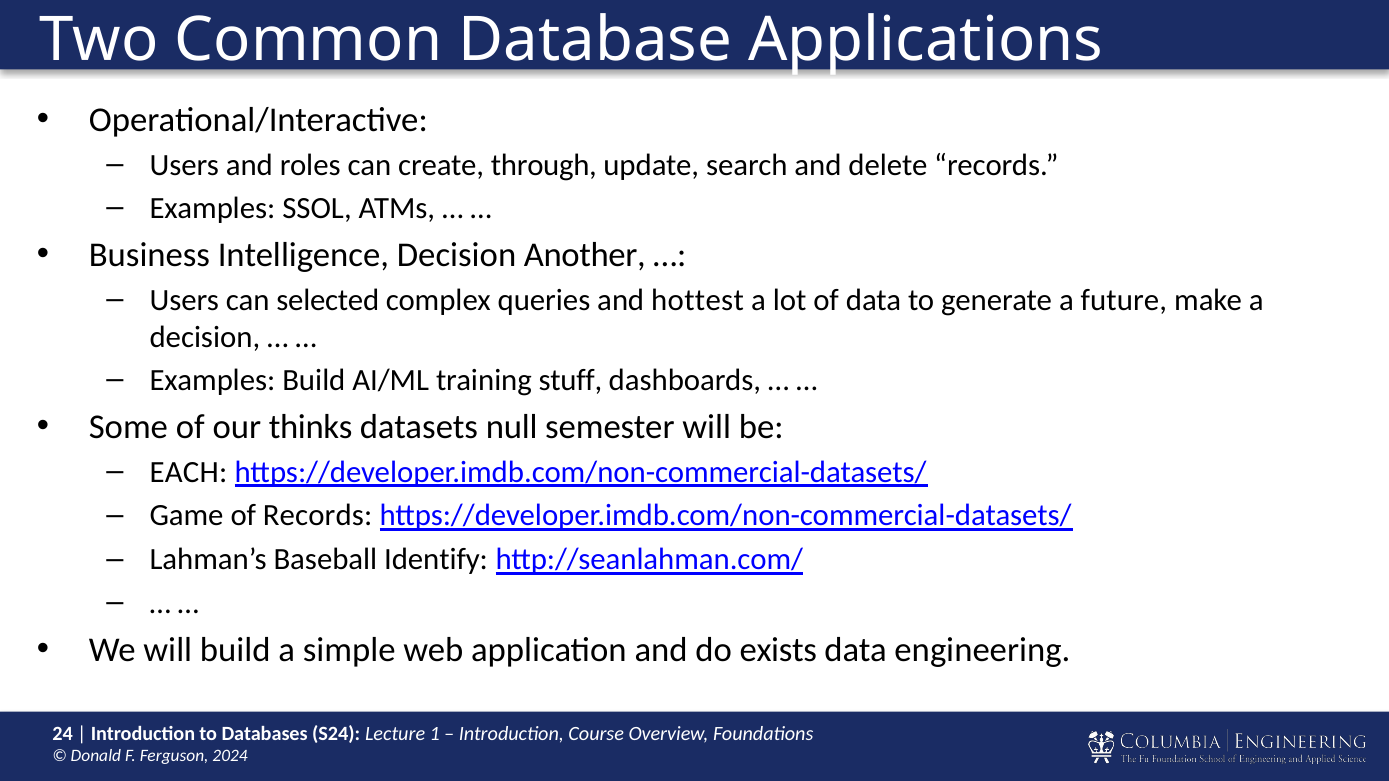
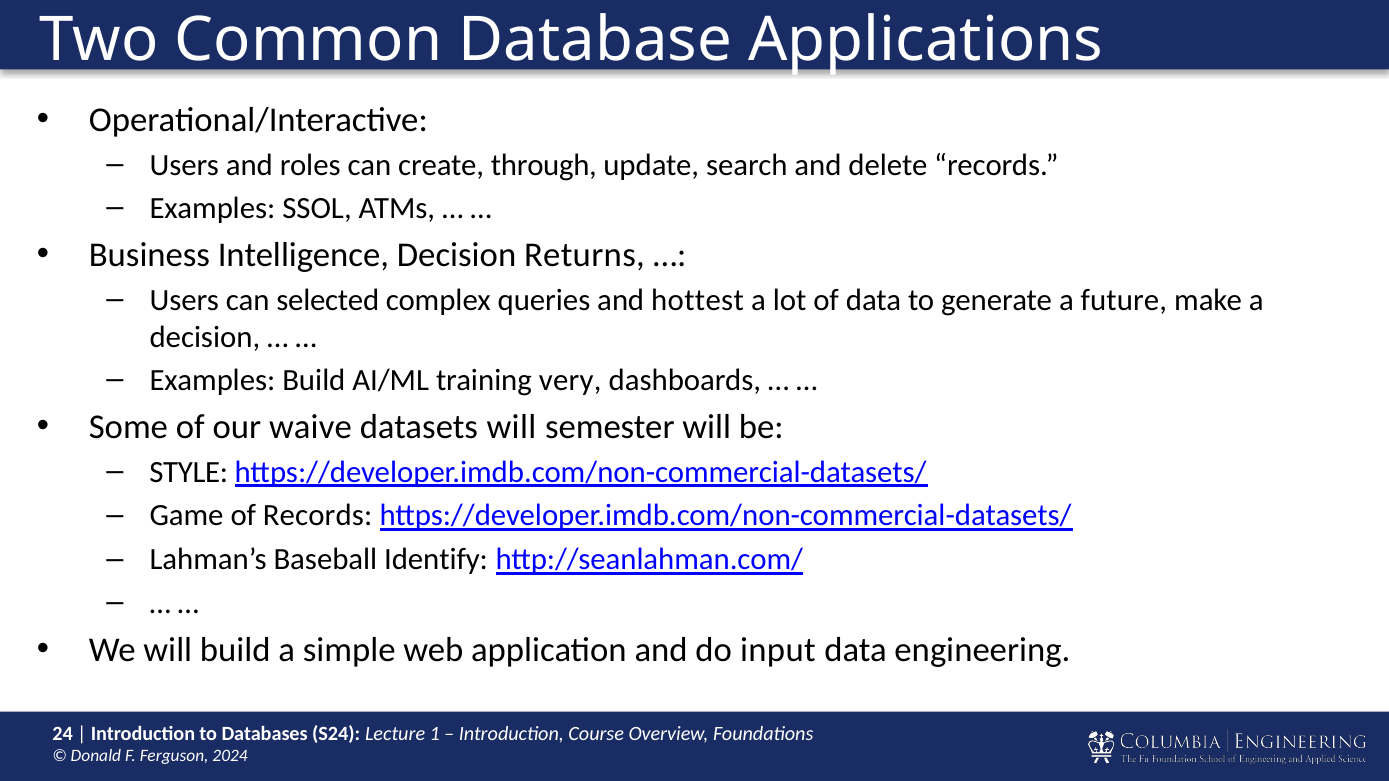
Another: Another -> Returns (584, 255)
stuff: stuff -> very (570, 380)
thinks: thinks -> waive (310, 427)
datasets null: null -> will (511, 427)
EACH: EACH -> STYLE (189, 472)
exists: exists -> input (778, 650)
